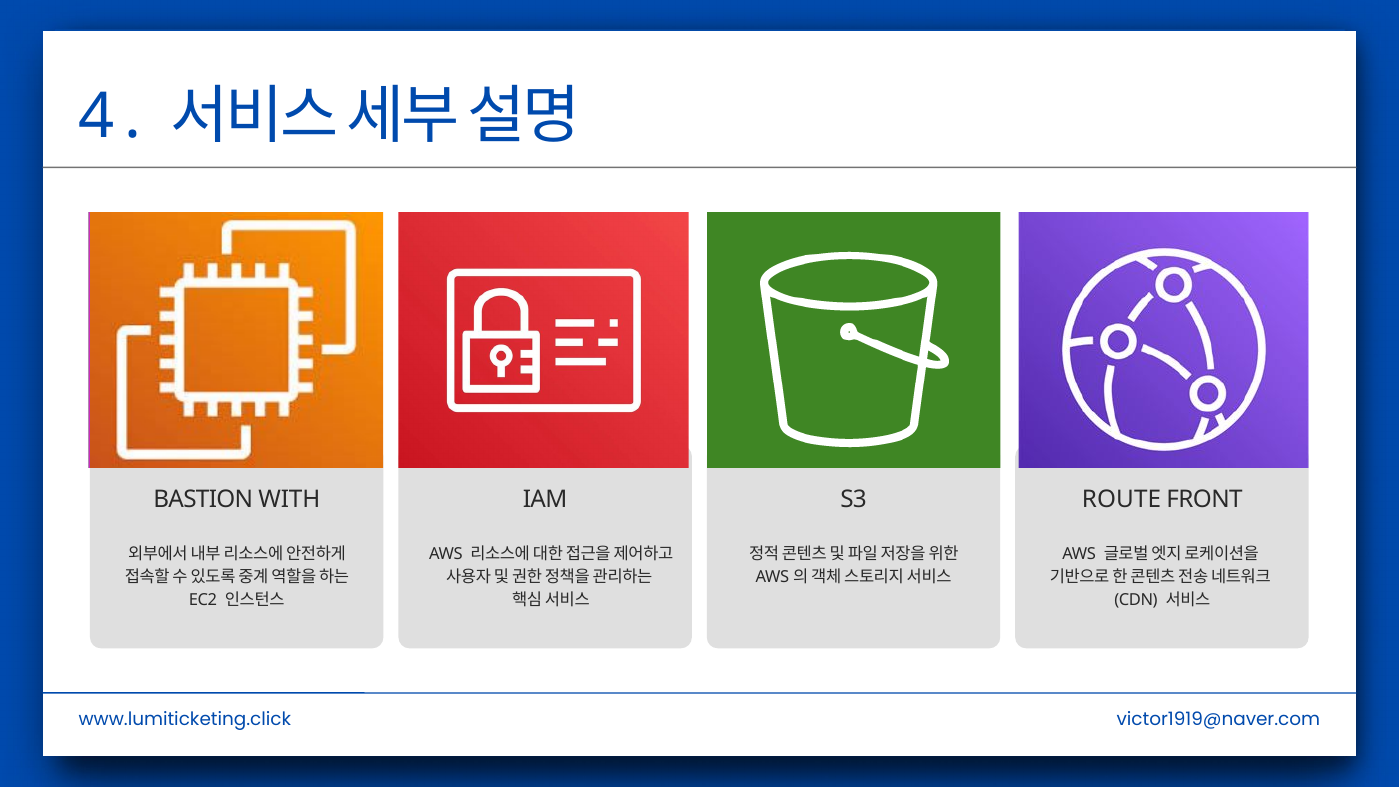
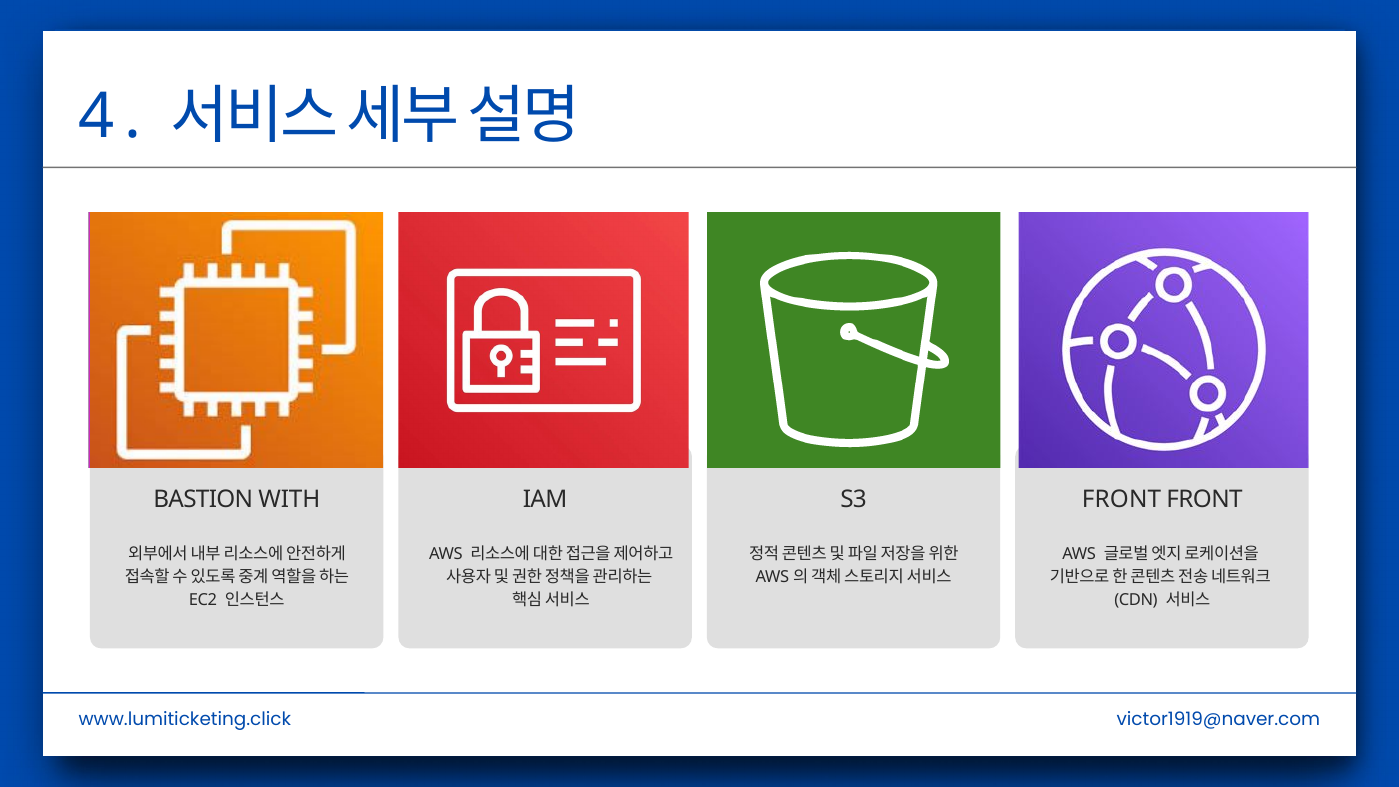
S3 ROUTE: ROUTE -> FRONT (1122, 500)
